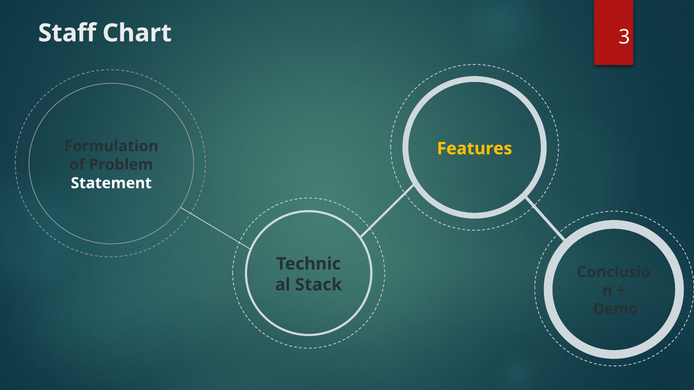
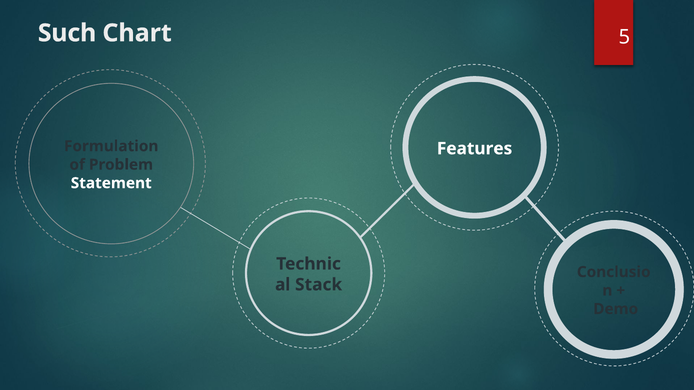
Staff: Staff -> Such (67, 33)
3: 3 -> 5 (624, 37)
Features colour: yellow -> white (475, 149)
